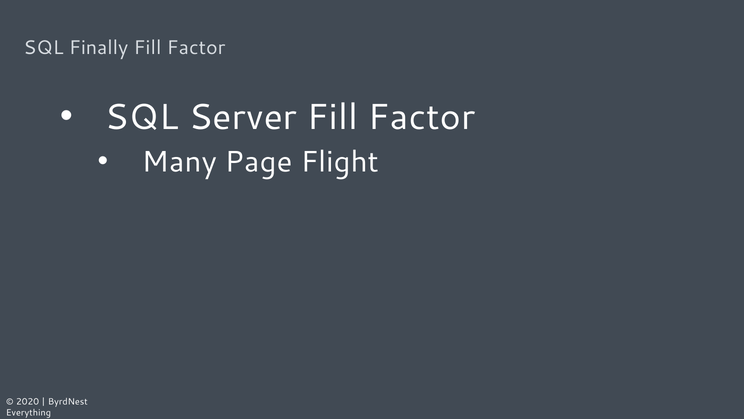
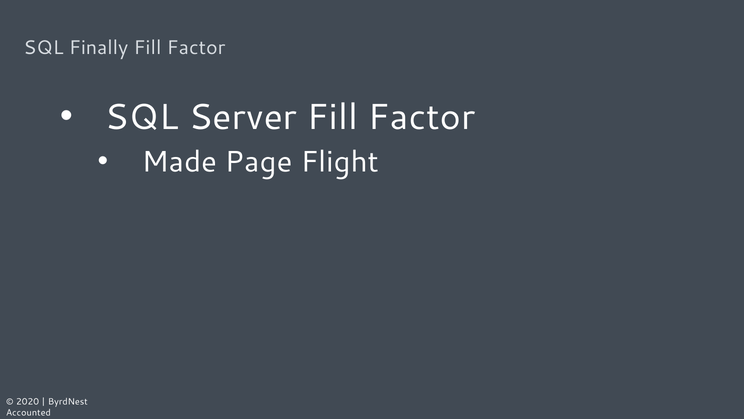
Many: Many -> Made (179, 162)
Everything: Everything -> Accounted (28, 412)
